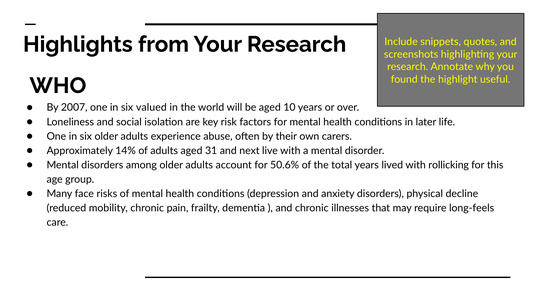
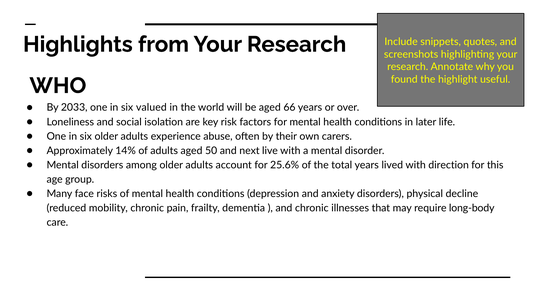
2007: 2007 -> 2033 (74, 108)
10: 10 -> 66 (289, 108)
31: 31 -> 50 (211, 151)
50.6%: 50.6% -> 25.6% (285, 165)
rollicking: rollicking -> direction (449, 165)
long-feels: long-feels -> long-body (472, 208)
